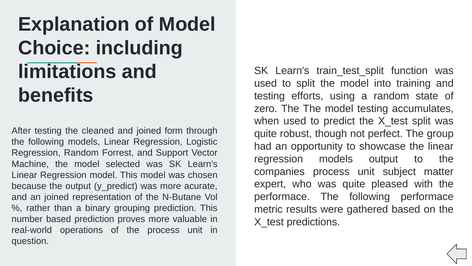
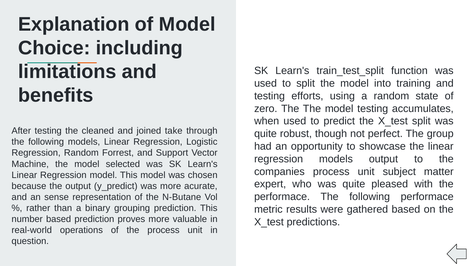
form: form -> take (174, 131)
an joined: joined -> sense (57, 197)
